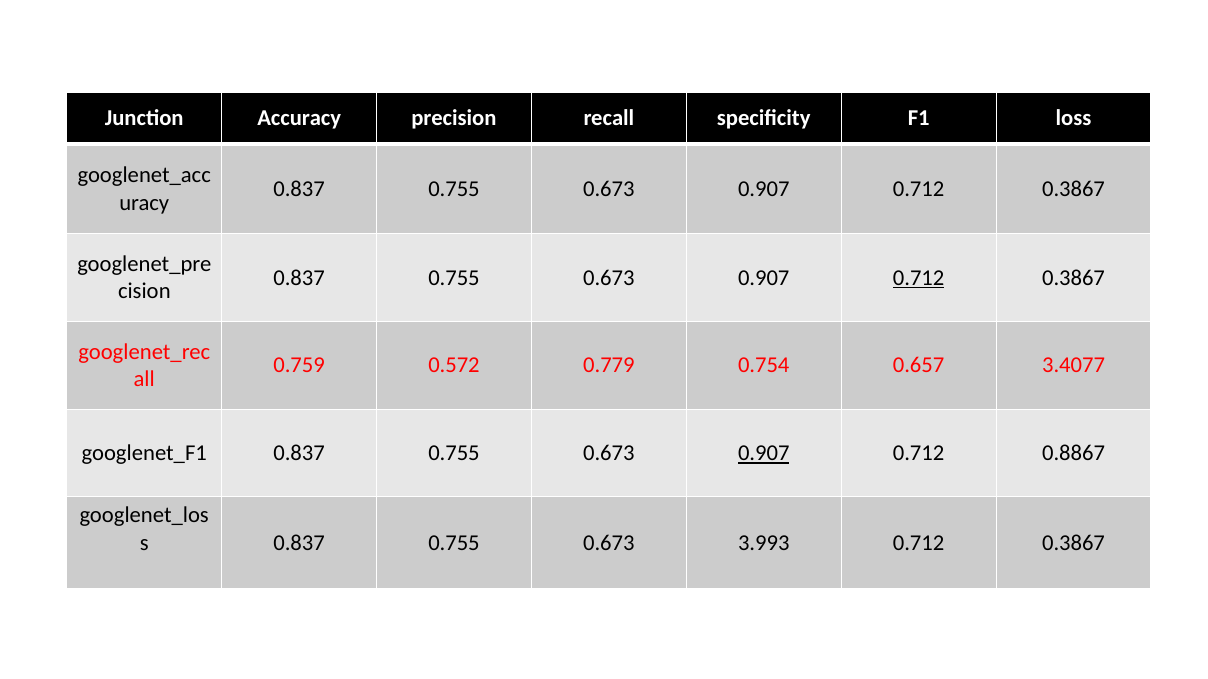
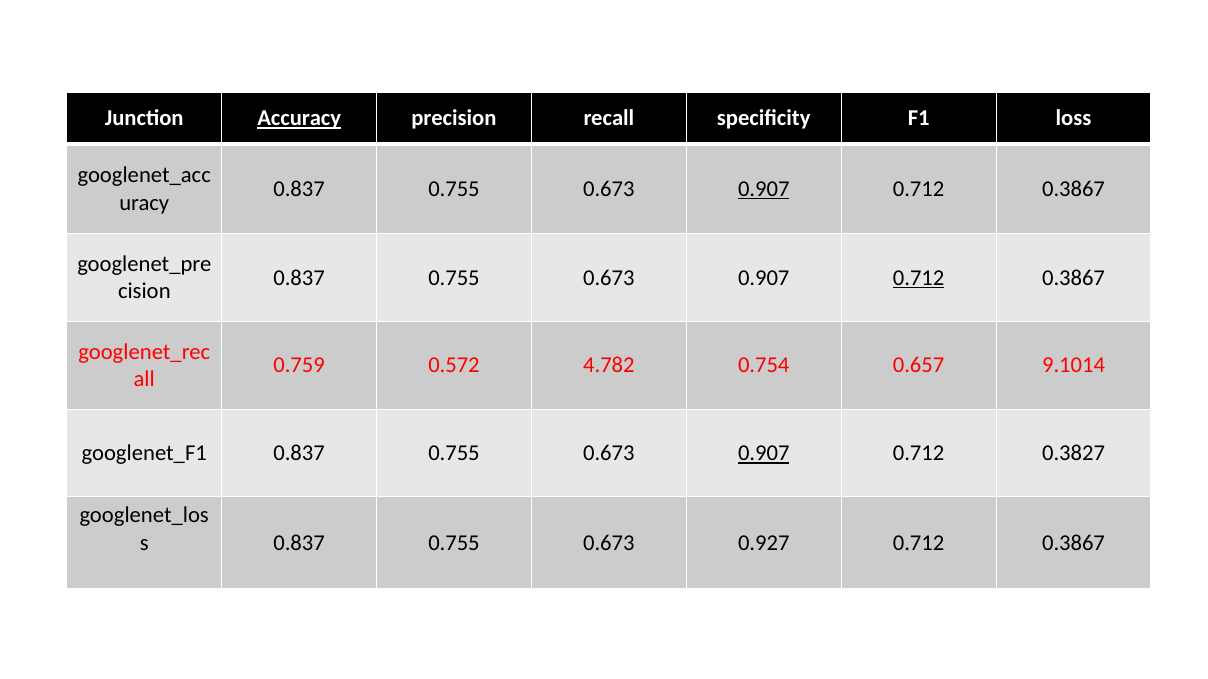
Accuracy underline: none -> present (299, 118)
0.907 underline: none -> present (764, 189)
0.779: 0.779 -> 4.782 (609, 366)
3.4077: 3.4077 -> 9.1014 (1074, 366)
0.8867: 0.8867 -> 0.3827 (1074, 454)
3.993: 3.993 -> 0.927 (764, 544)
